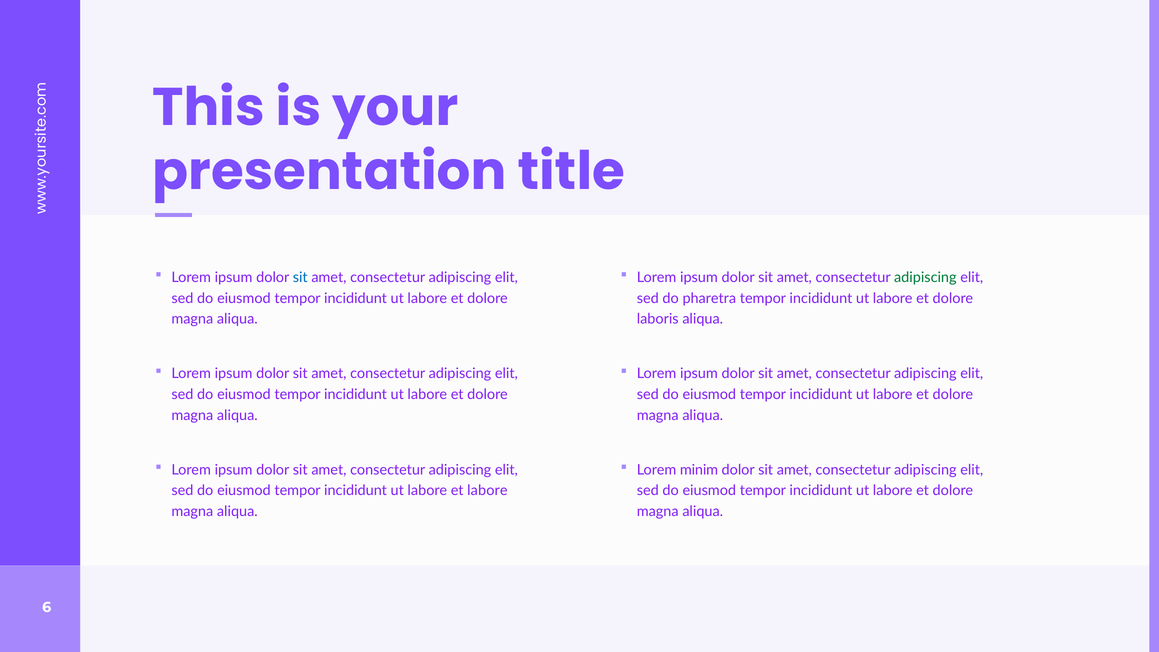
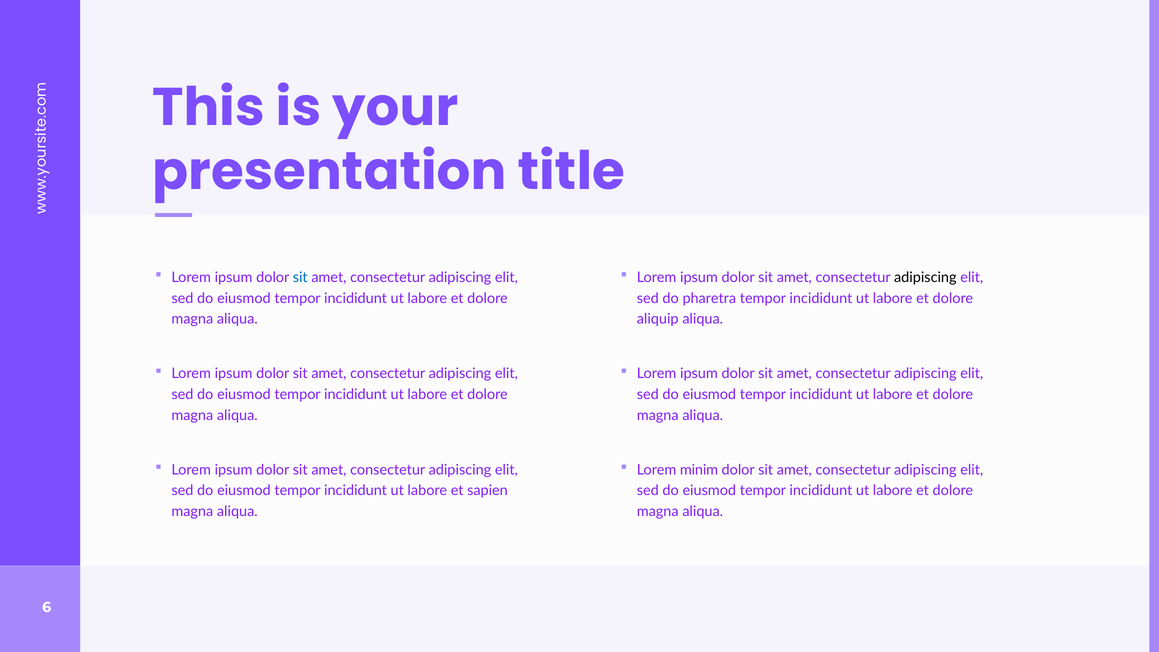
adipiscing colour: green -> black (925, 277)
laboris: laboris -> aliquip (658, 319)
et labore: labore -> sapien (487, 491)
